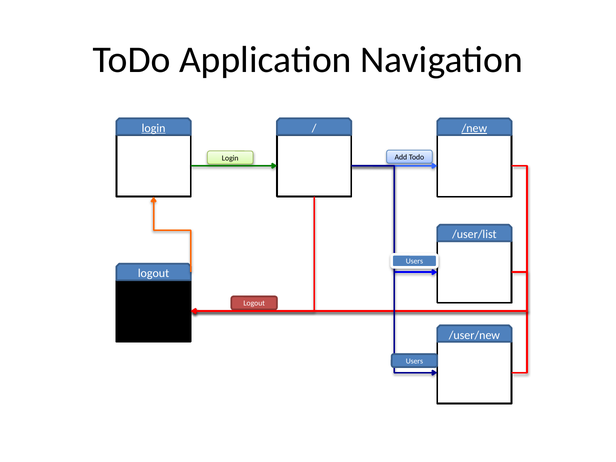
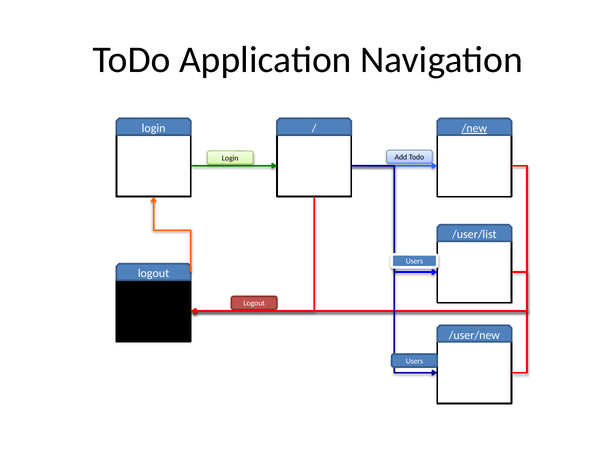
login underline: present -> none (154, 128)
